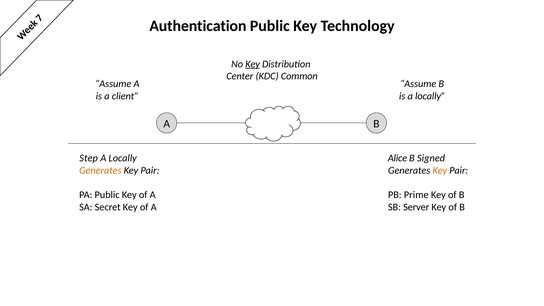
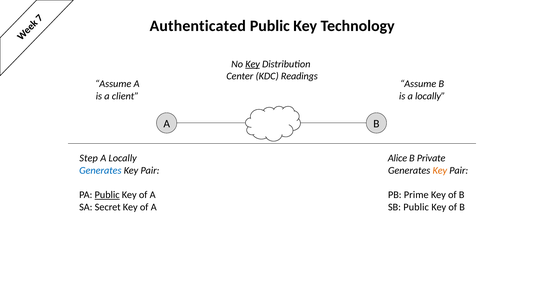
Authentication: Authentication -> Authenticated (198, 26)
Common: Common -> Readings (299, 76)
Signed: Signed -> Private (431, 158)
Generates colour: orange -> blue (100, 170)
Public underline: none -> present (107, 195)
SB Server: Server -> Public (416, 207)
